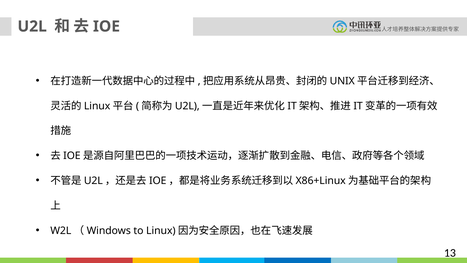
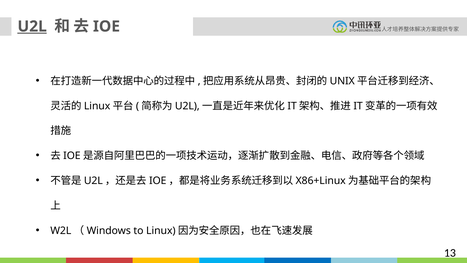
U2L underline: none -> present (32, 26)
